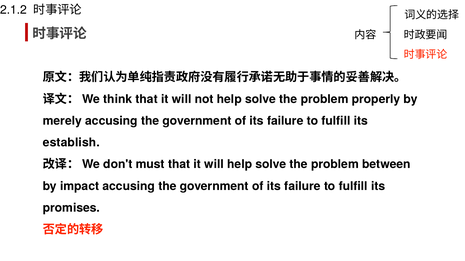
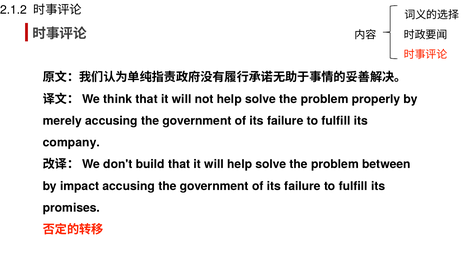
establish: establish -> company (71, 143)
must: must -> build (150, 165)
